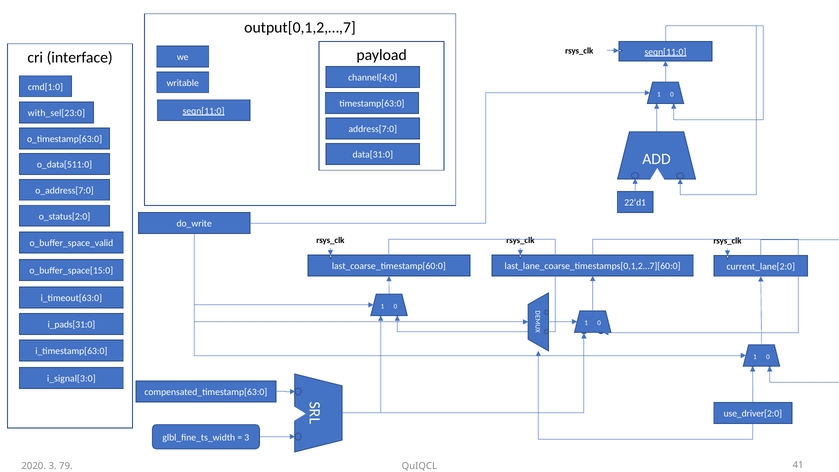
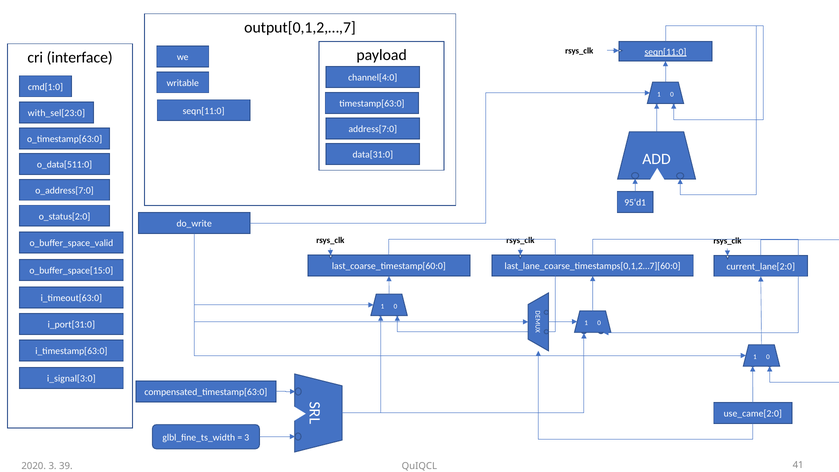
seqn[11:0 underline: present -> none (204, 111)
22‘d1: 22‘d1 -> 95‘d1 (635, 203)
i_pads[31:0: i_pads[31:0 -> i_port[31:0 (71, 325)
use_driver[2:0: use_driver[2:0 -> use_came[2:0 (753, 414)
79: 79 -> 39 (66, 466)
